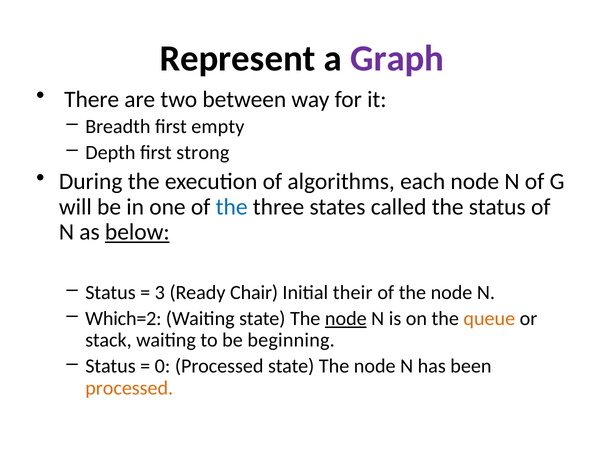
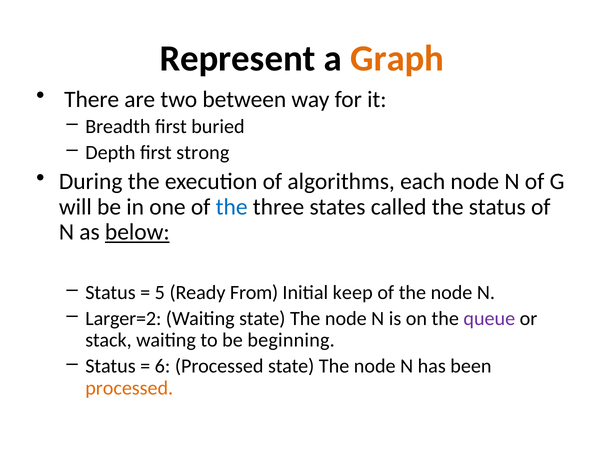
Graph colour: purple -> orange (397, 58)
empty: empty -> buried (218, 127)
3: 3 -> 5 (160, 293)
Chair: Chair -> From (254, 293)
their: their -> keep (353, 293)
Which=2: Which=2 -> Larger=2 (123, 319)
node underline: present -> none (346, 319)
queue colour: orange -> purple (489, 319)
0: 0 -> 6 (163, 366)
